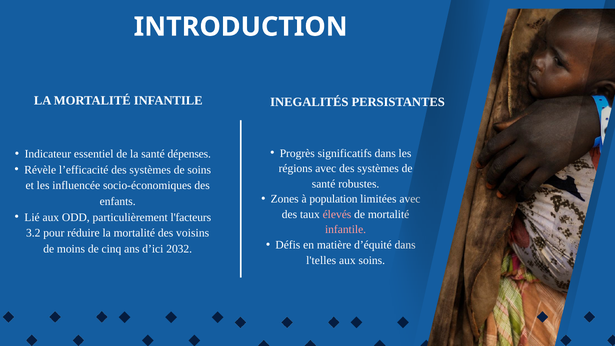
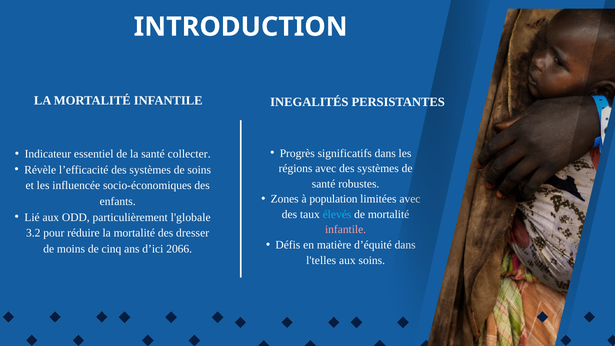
dépenses: dépenses -> collecter (189, 154)
élevés colour: pink -> light blue (337, 214)
l'facteurs: l'facteurs -> l'globale (191, 217)
voisins: voisins -> dresser (193, 233)
2032: 2032 -> 2066 (179, 249)
